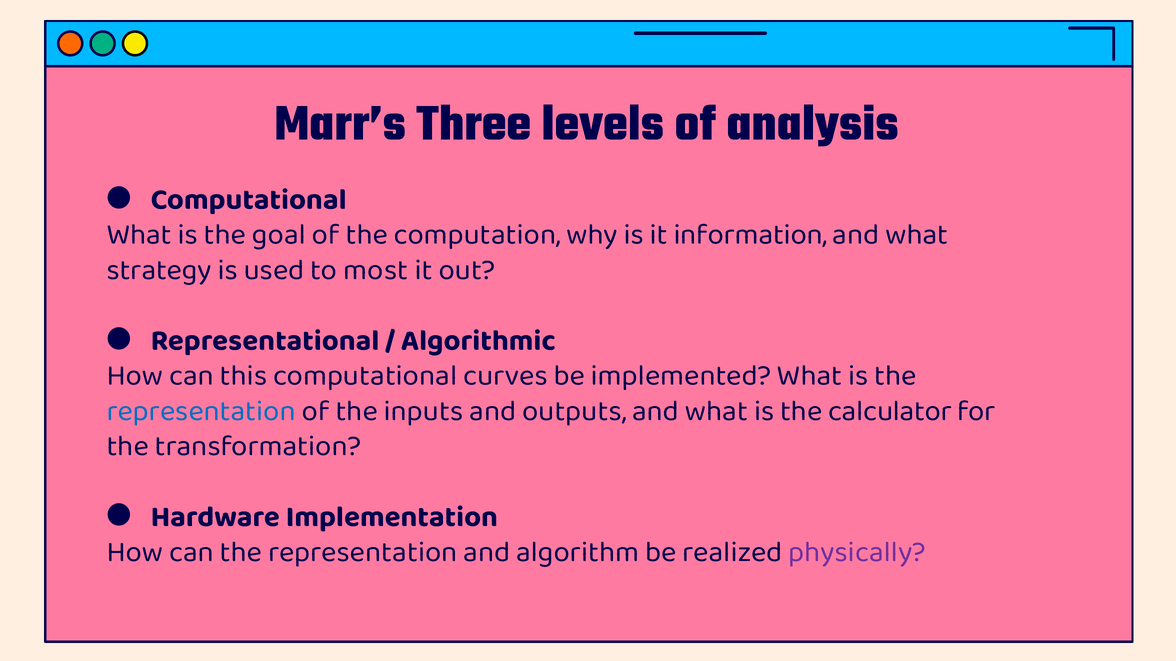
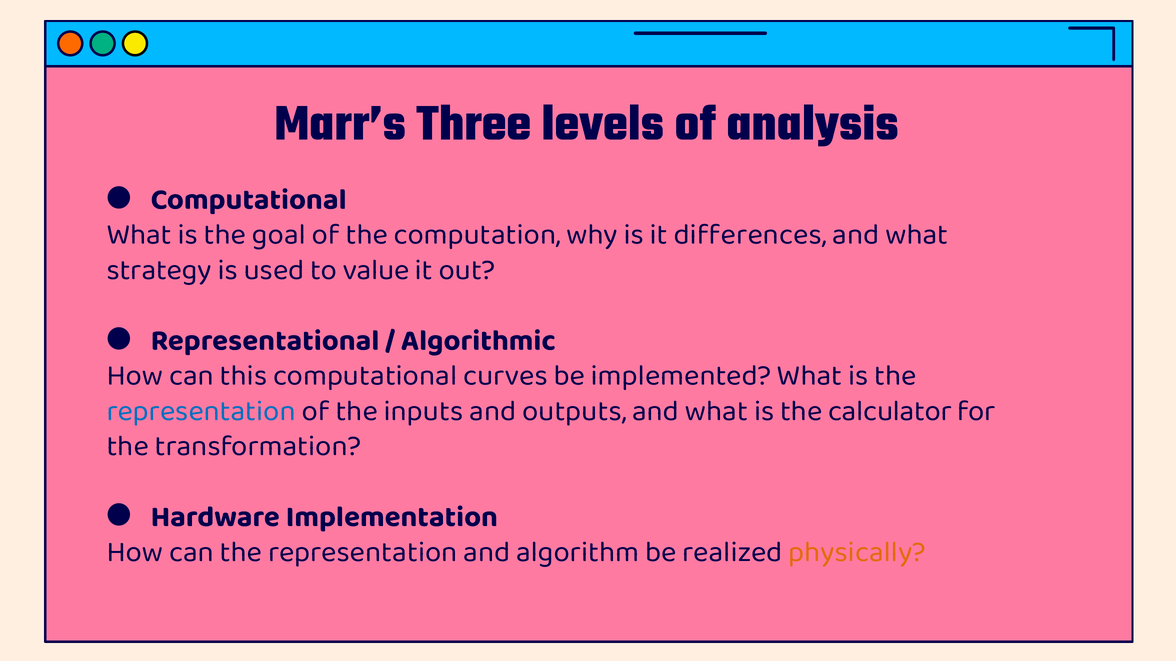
information: information -> differences (750, 234)
most: most -> value (376, 270)
physically colour: purple -> orange (857, 552)
